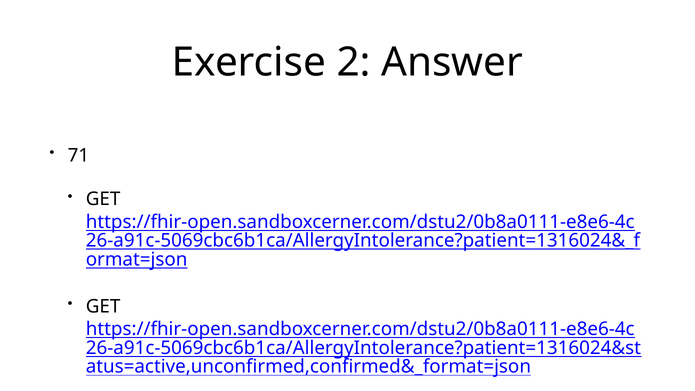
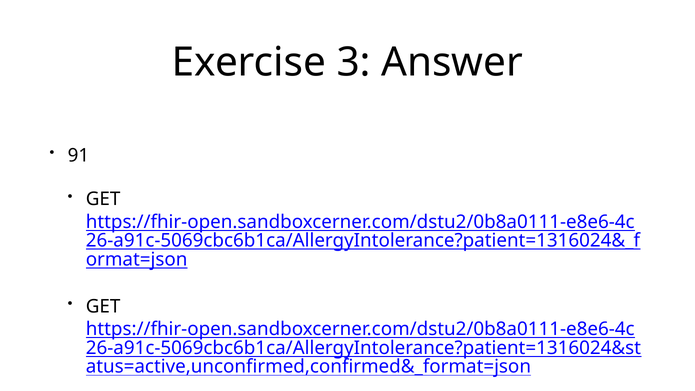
2: 2 -> 3 (354, 63)
71: 71 -> 91 (78, 155)
